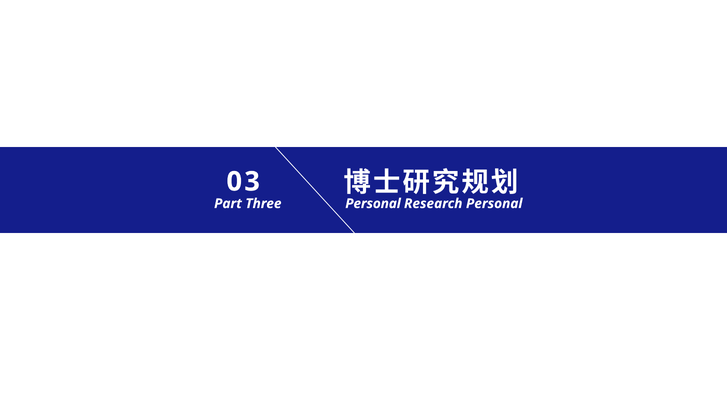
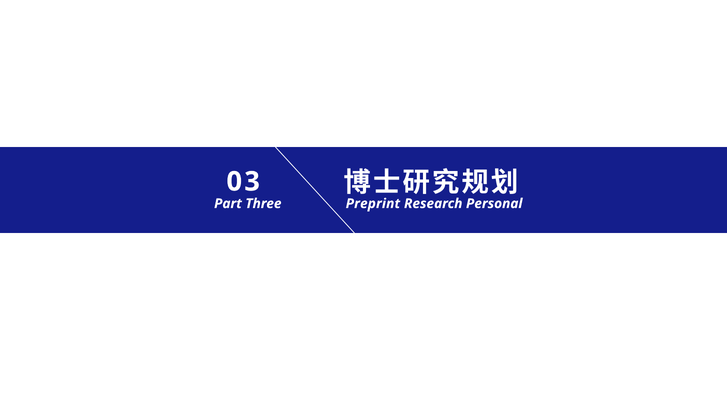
Personal: Personal -> Preprint (373, 204)
